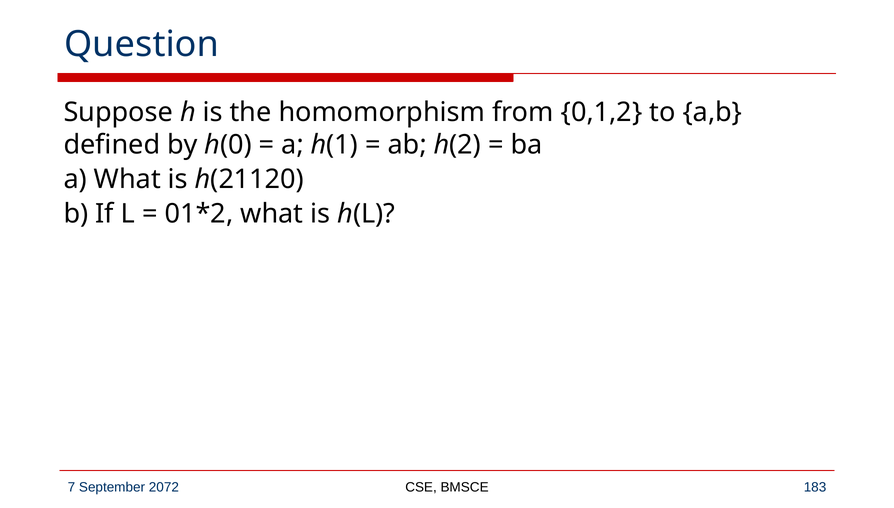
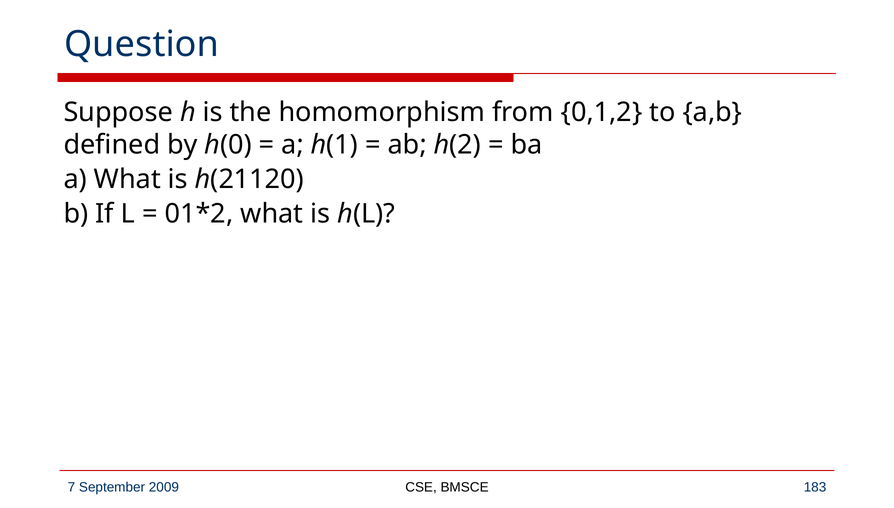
2072: 2072 -> 2009 (164, 487)
